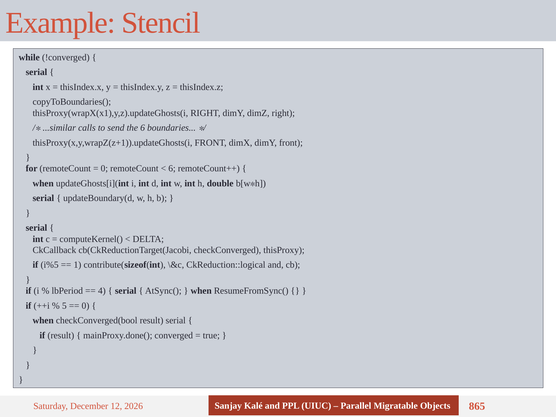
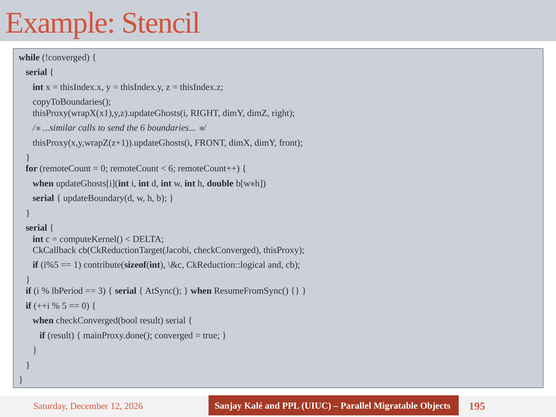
4: 4 -> 3 (102, 291)
865: 865 -> 195 (477, 406)
